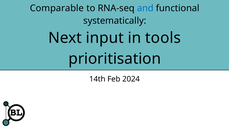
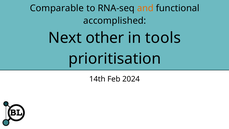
and colour: blue -> orange (145, 8)
systematically: systematically -> accomplished (115, 21)
input: input -> other (105, 38)
